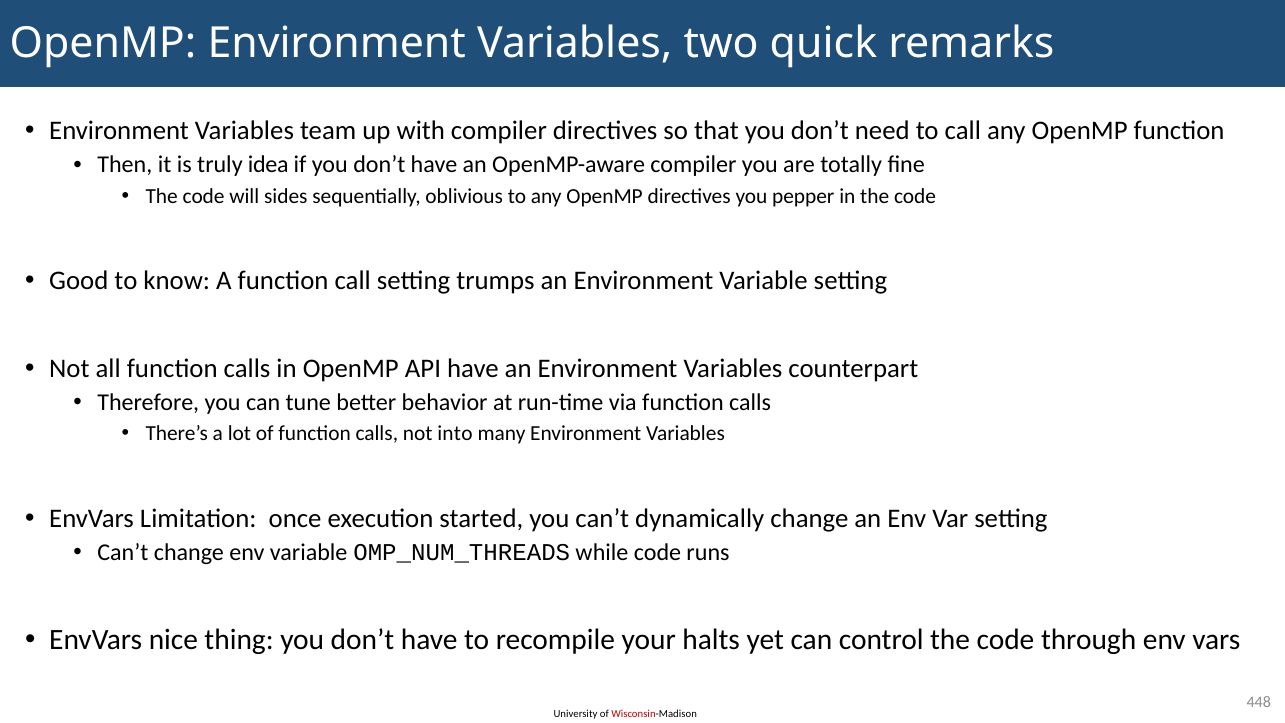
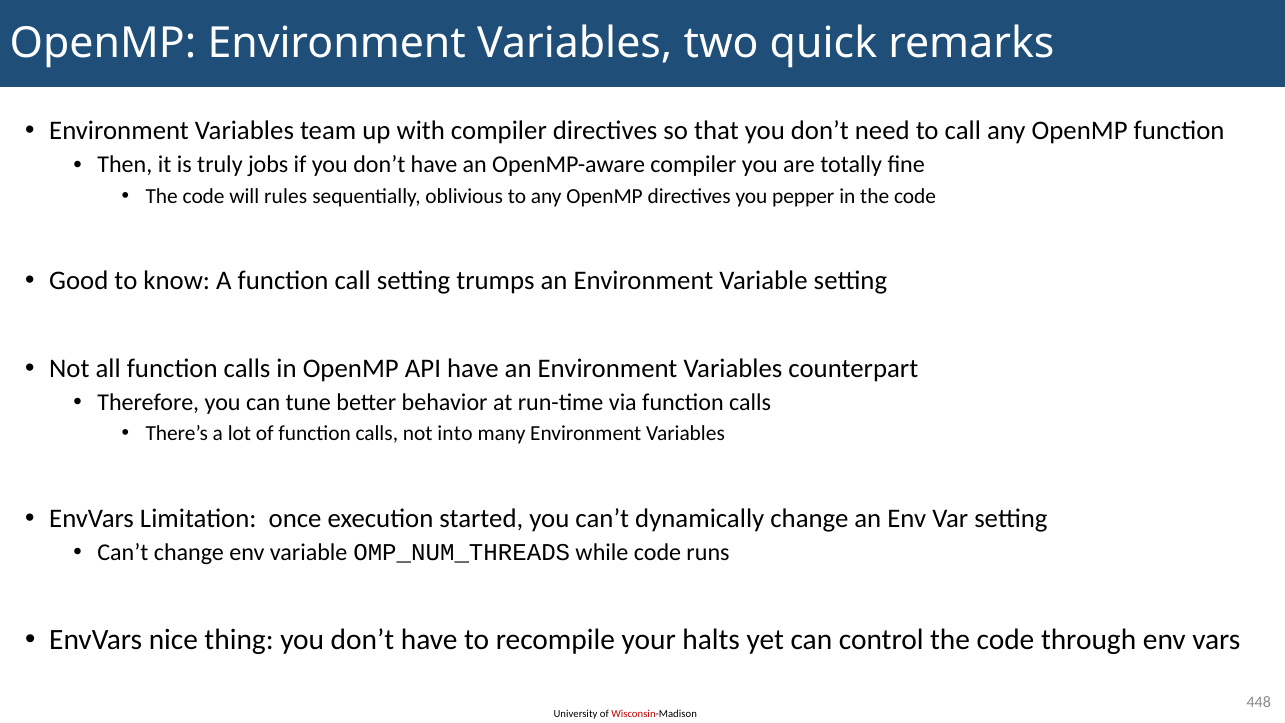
idea: idea -> jobs (268, 165)
sides: sides -> rules (286, 196)
